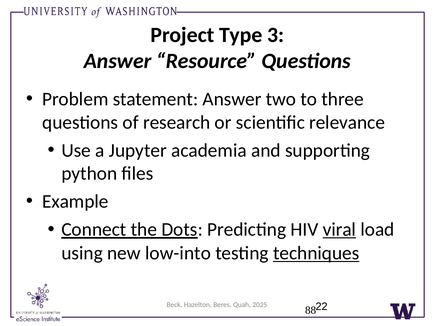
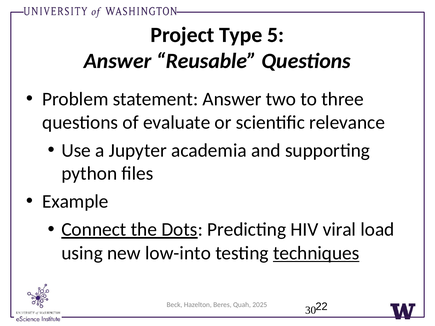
3: 3 -> 5 (276, 35)
Resource: Resource -> Reusable (206, 61)
research: research -> evaluate (177, 122)
viral underline: present -> none (339, 230)
88: 88 -> 30 (311, 310)
